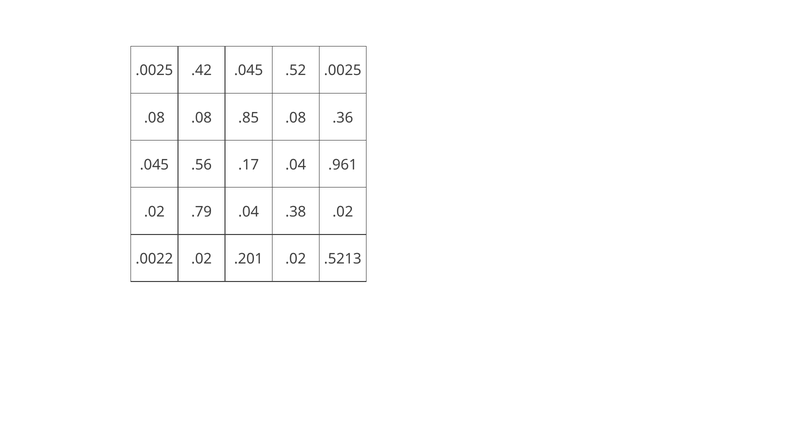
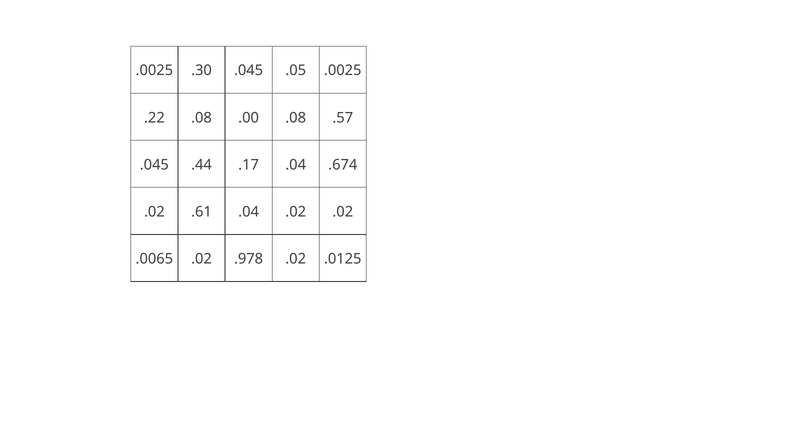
.42: .42 -> .30 (202, 71)
.52: .52 -> .05 (296, 71)
.08: .08 -> .22 (154, 118)
.85: .85 -> .00 (249, 118)
.36: .36 -> .57 (343, 118)
.56: .56 -> .44 (202, 165)
.961: .961 -> .674 (343, 165)
.79: .79 -> .61 (202, 212)
.04 .38: .38 -> .02 (296, 212)
.0022: .0022 -> .0065 (154, 259)
.201: .201 -> .978 (249, 259)
.5213: .5213 -> .0125 (343, 259)
